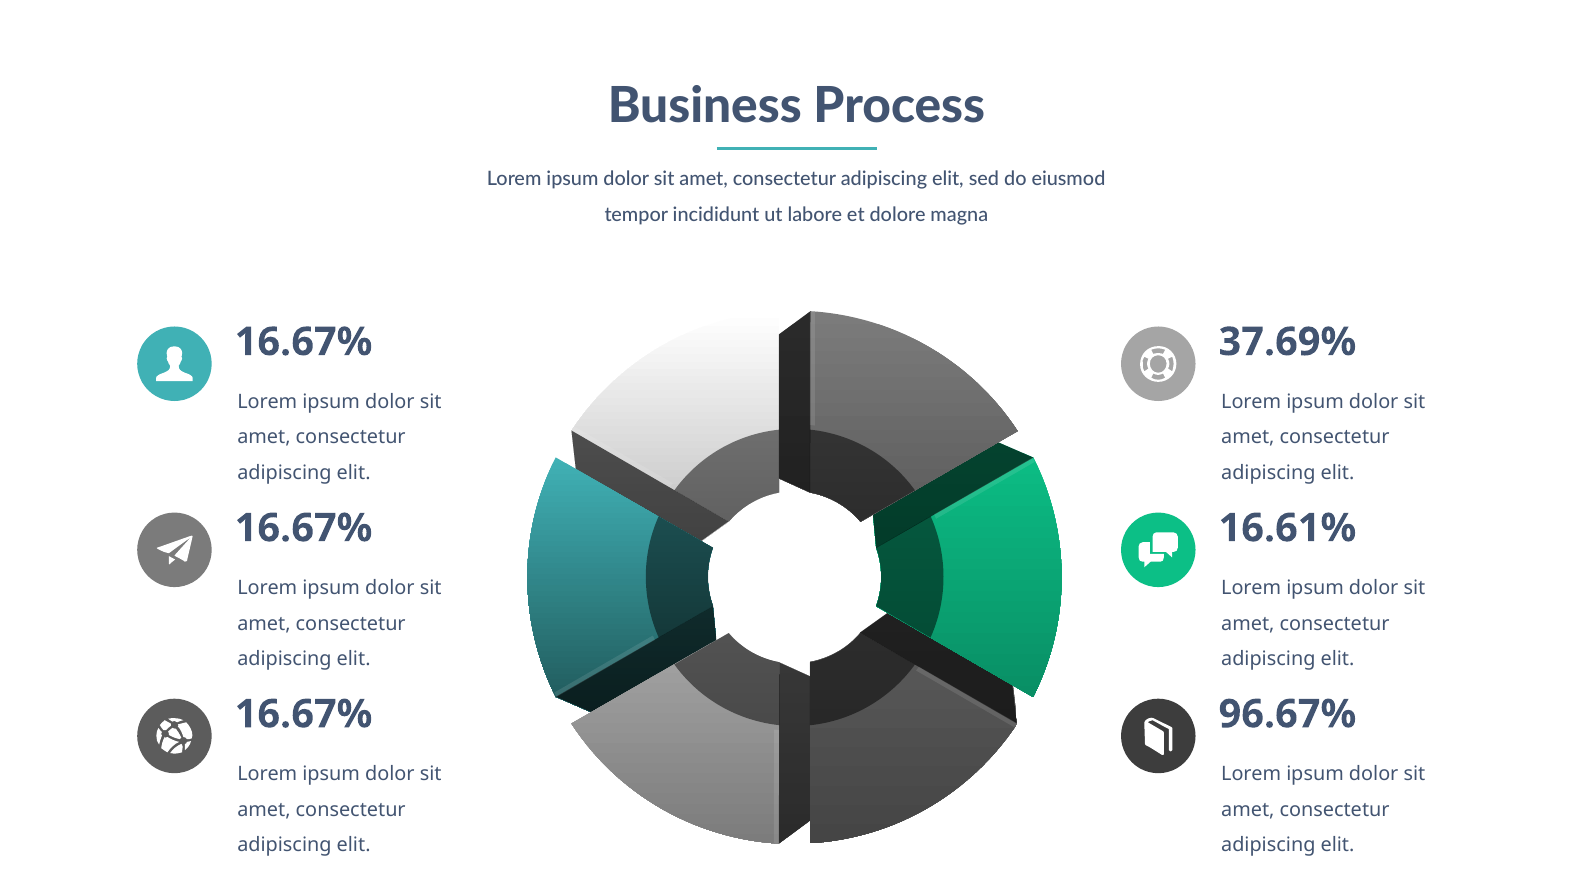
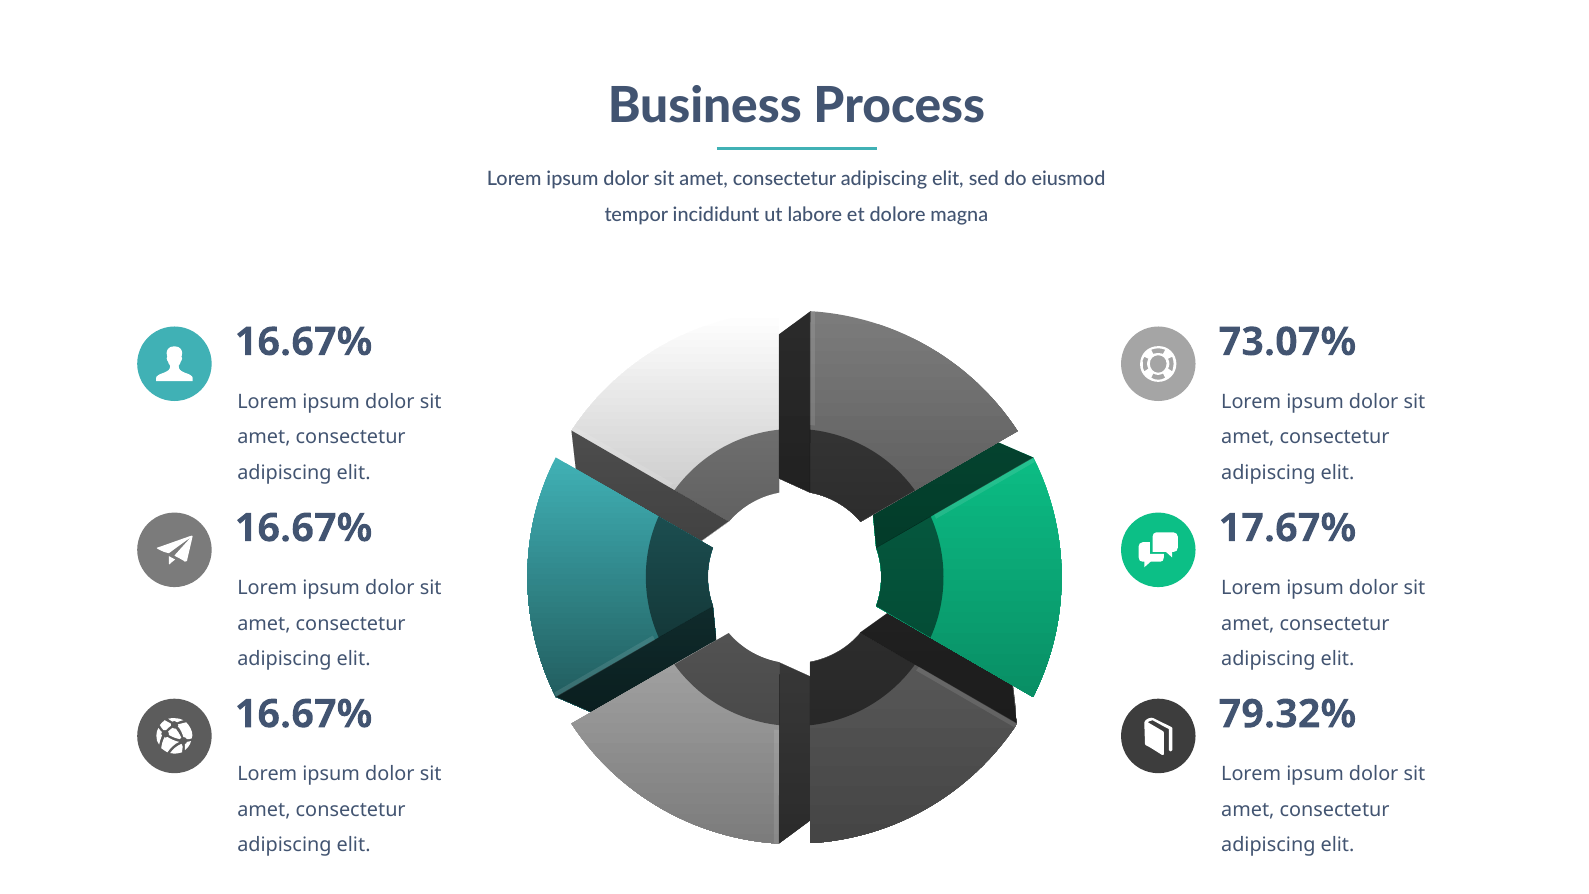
37.69%: 37.69% -> 73.07% (1287, 342)
16.61%: 16.61% -> 17.67% (1287, 528)
96.67%: 96.67% -> 79.32% (1287, 714)
